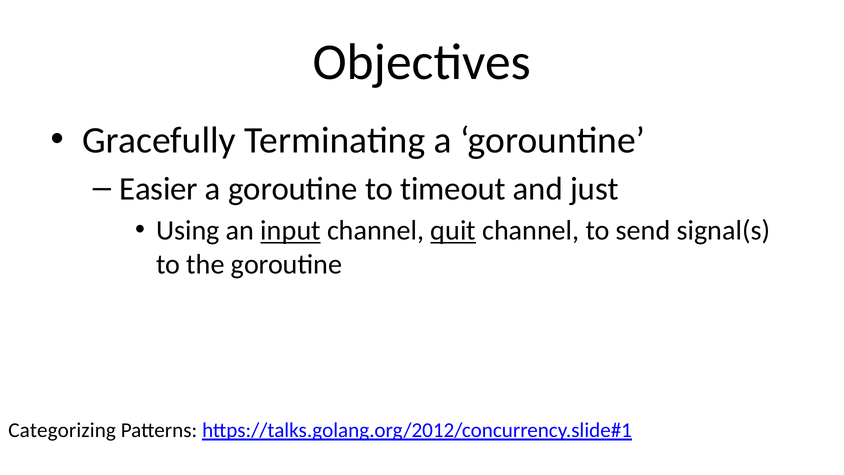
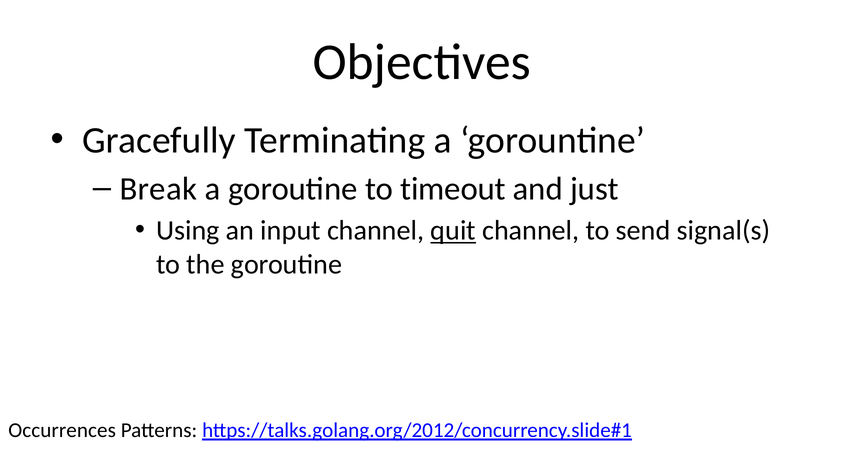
Easier: Easier -> Break (158, 189)
input underline: present -> none (291, 230)
Categorizing: Categorizing -> Occurrences (62, 430)
